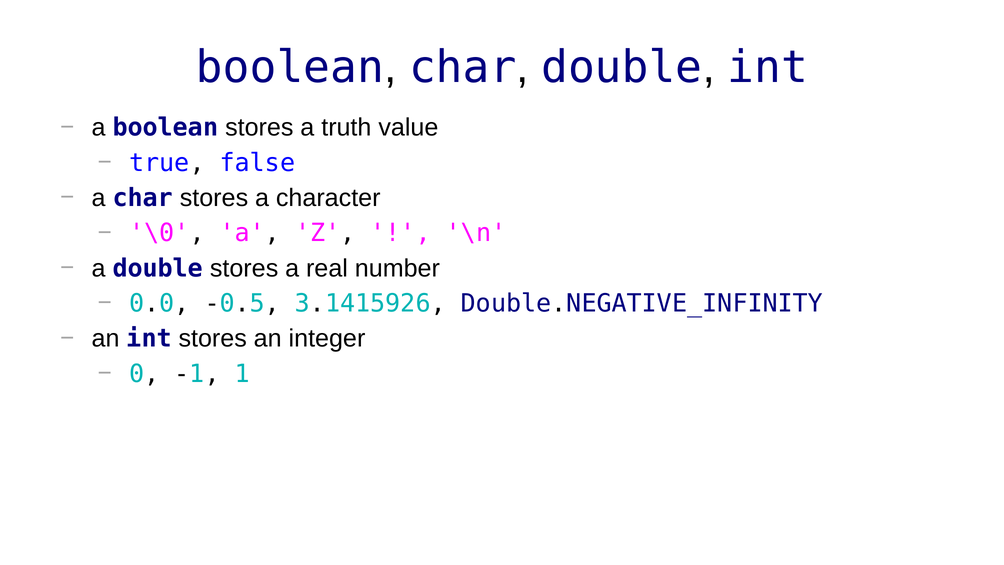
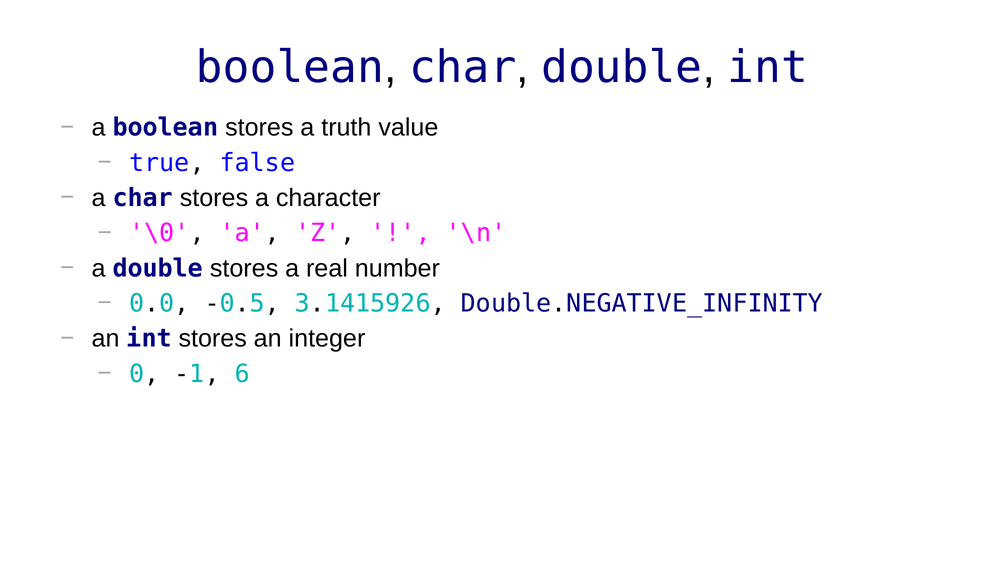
1: 1 -> 6 (242, 374)
